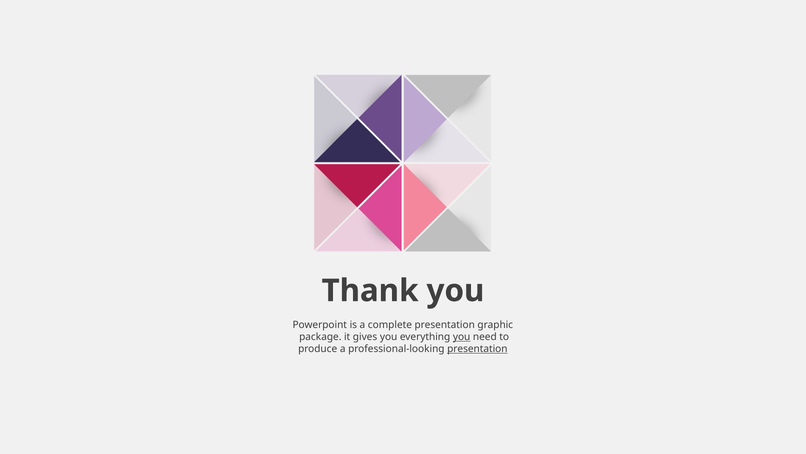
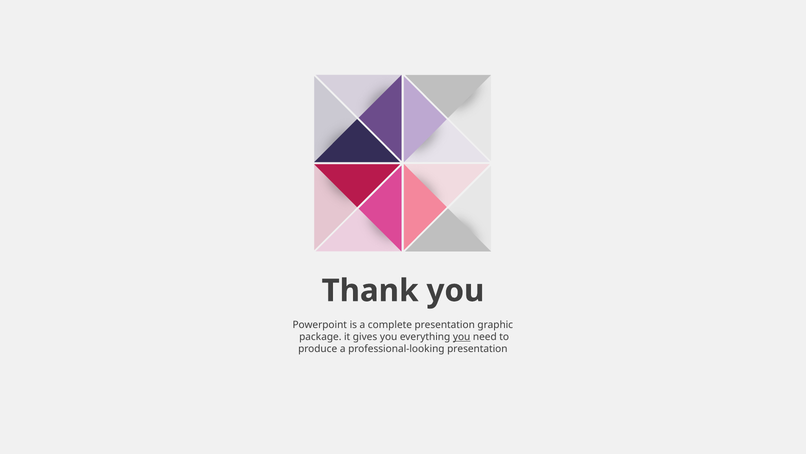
presentation underline: present -> none (477, 349)
